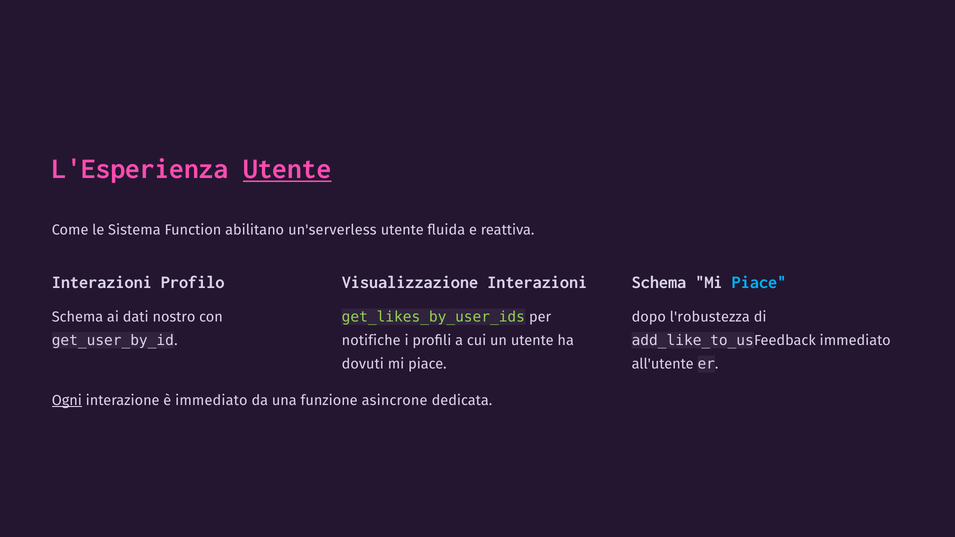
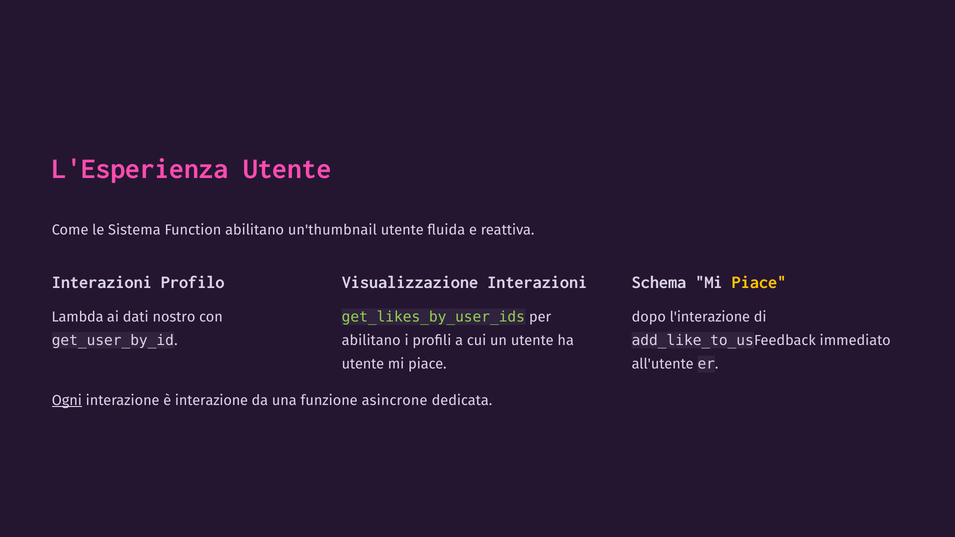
Utente underline: present -> none (287, 169)
un'serverless: un'serverless -> un'thumbnail (332, 230)
Piace colour: light blue -> yellow (759, 282)
Schema: Schema -> Lambda (78, 317)
l'robustezza: l'robustezza -> l'interazione (710, 317)
notifiche: notifiche -> abilitano (371, 341)
dovuti: dovuti -> utente (363, 364)
è immediato: immediato -> interazione (211, 400)
